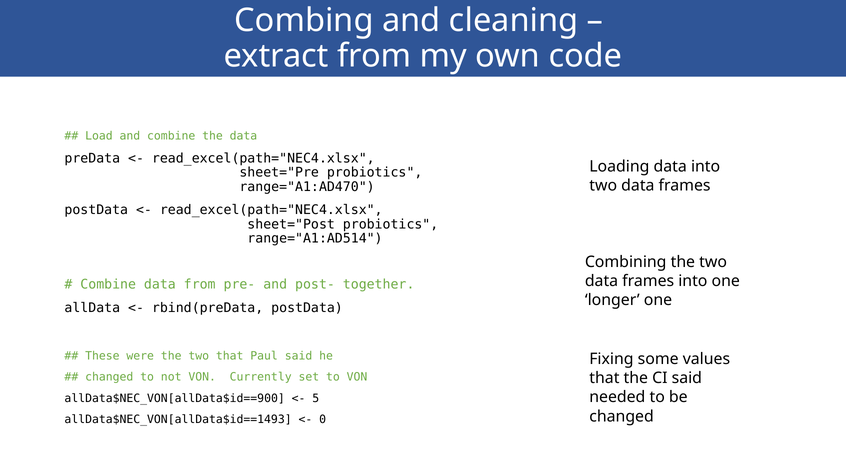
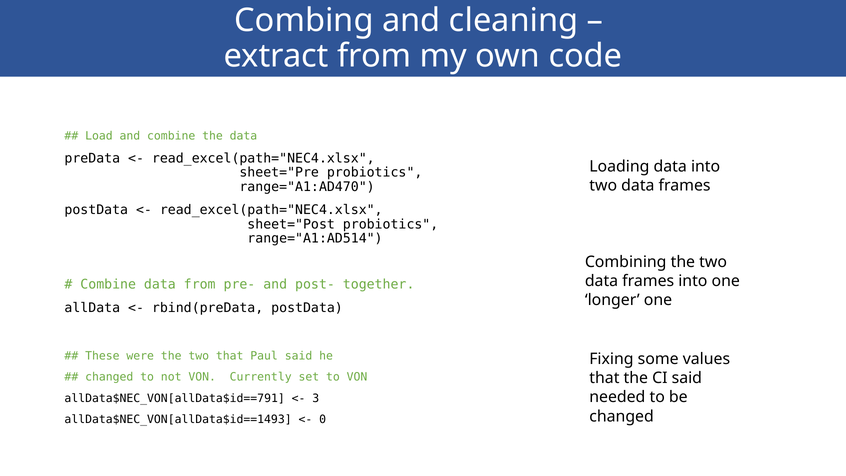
allData$NEC_VON[allData$id==900: allData$NEC_VON[allData$id==900 -> allData$NEC_VON[allData$id==791 (175, 398)
5: 5 -> 3 (316, 398)
